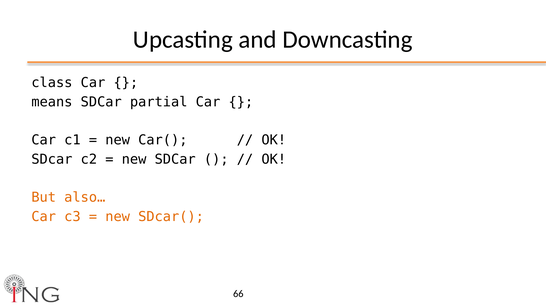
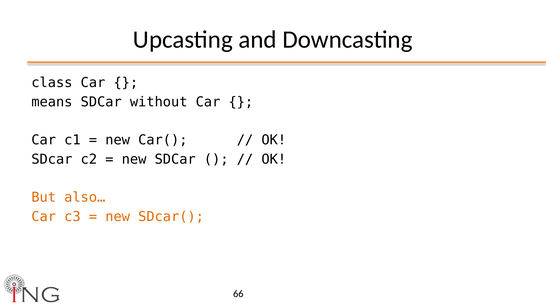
partial: partial -> without (159, 102)
